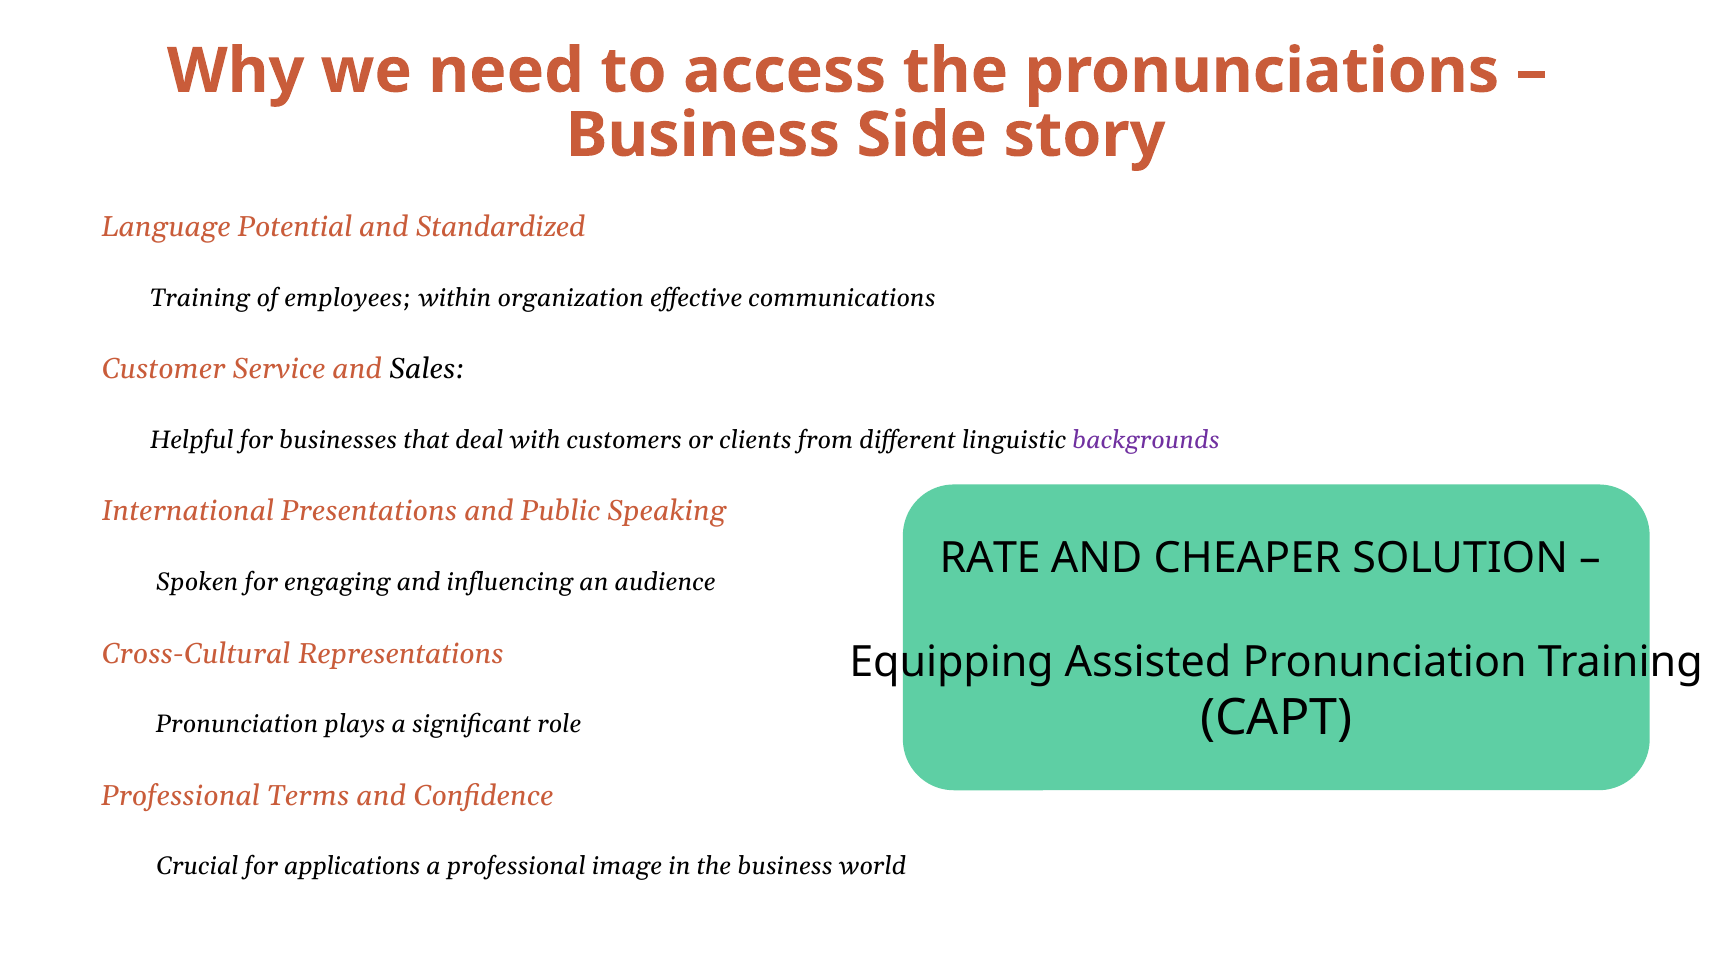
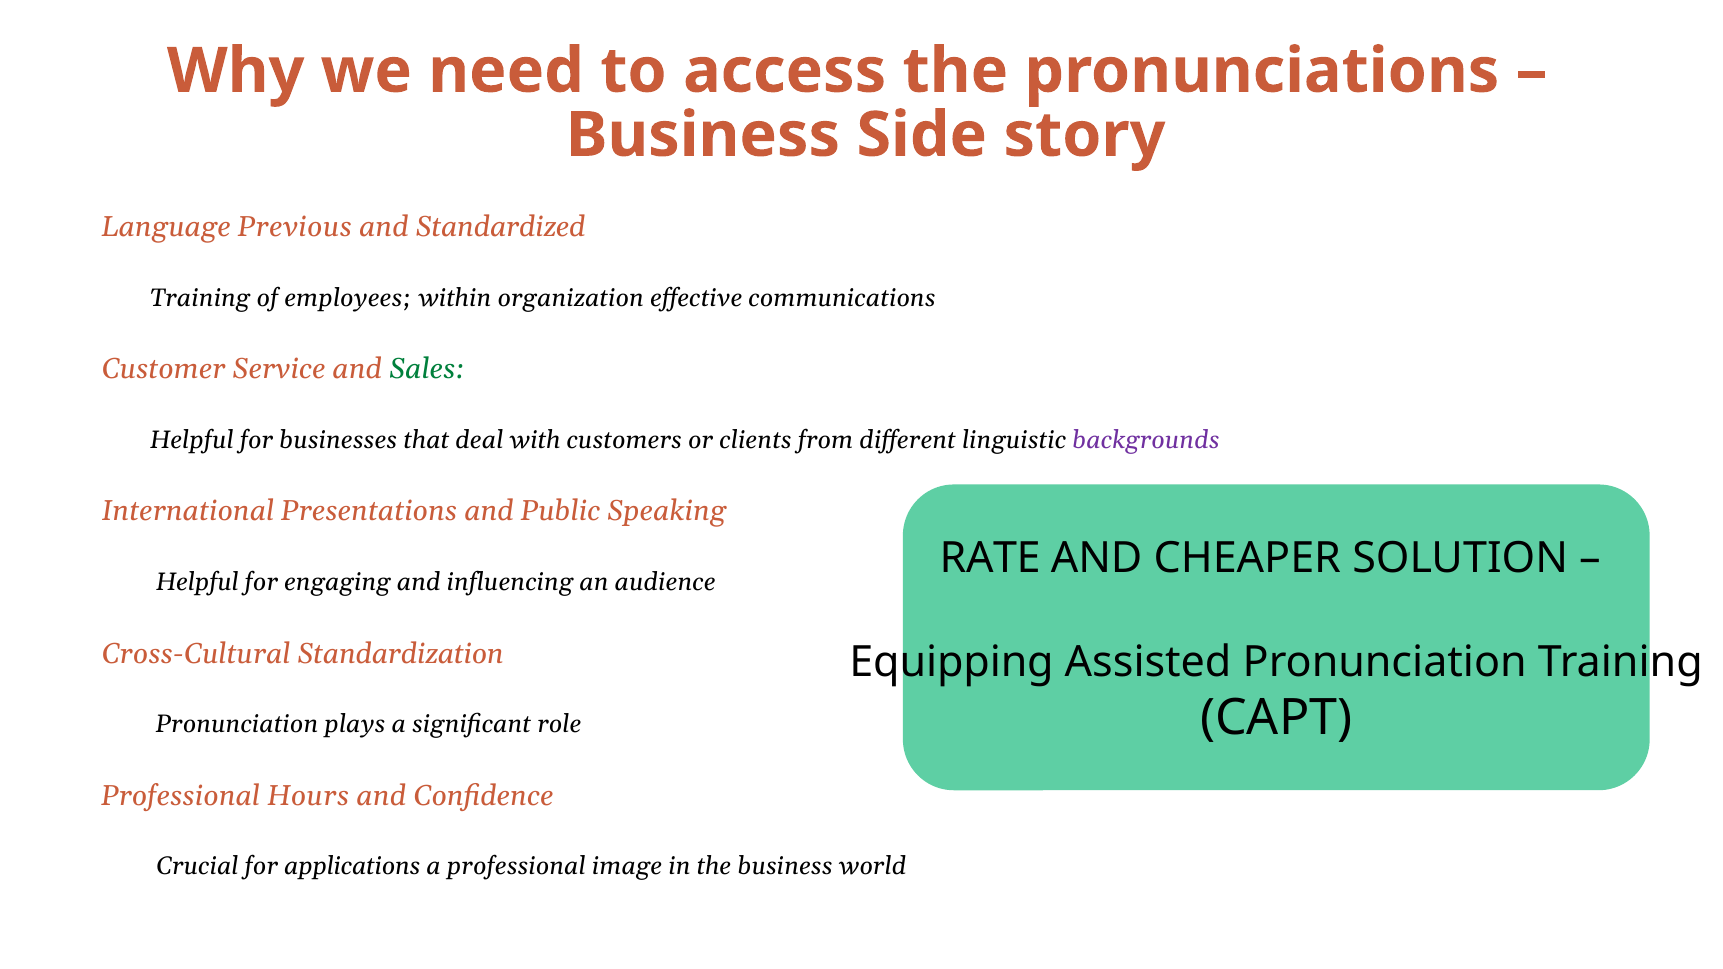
Potential: Potential -> Previous (295, 227)
Sales colour: black -> green (428, 370)
Spoken: Spoken -> Helpful (197, 582)
Representations: Representations -> Standardization (401, 654)
Terms: Terms -> Hours (308, 796)
